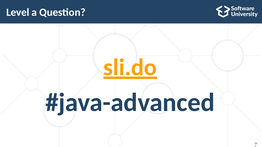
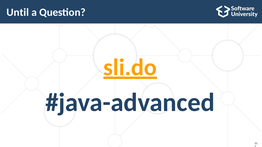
Level: Level -> Until (18, 12)
